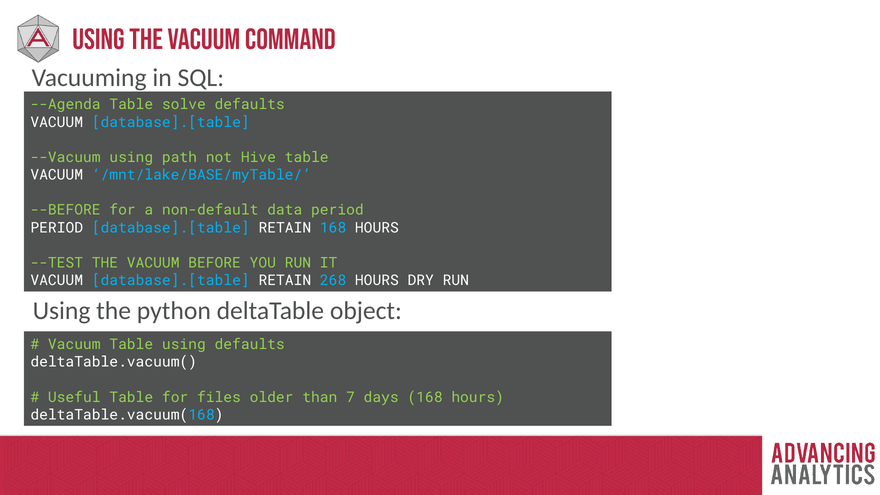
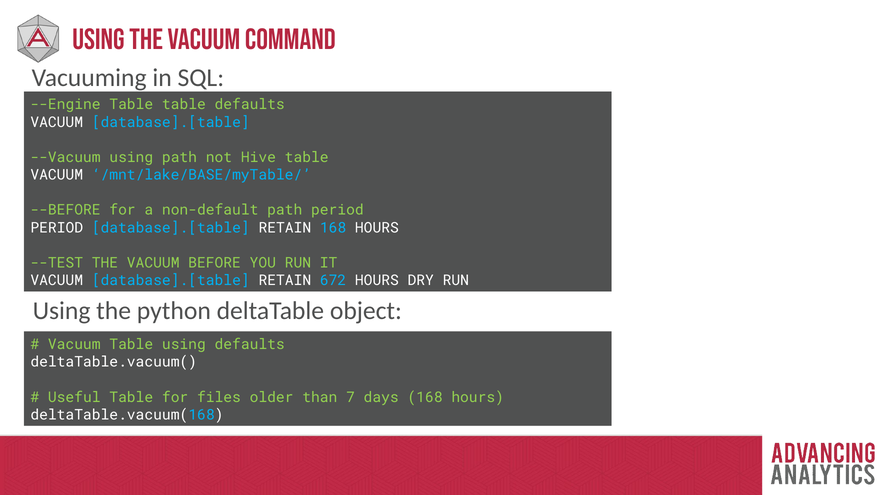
--Agenda: --Agenda -> --Engine (66, 105)
Table solve: solve -> table (184, 105)
non-default data: data -> path (285, 210)
268: 268 -> 672 (333, 280)
